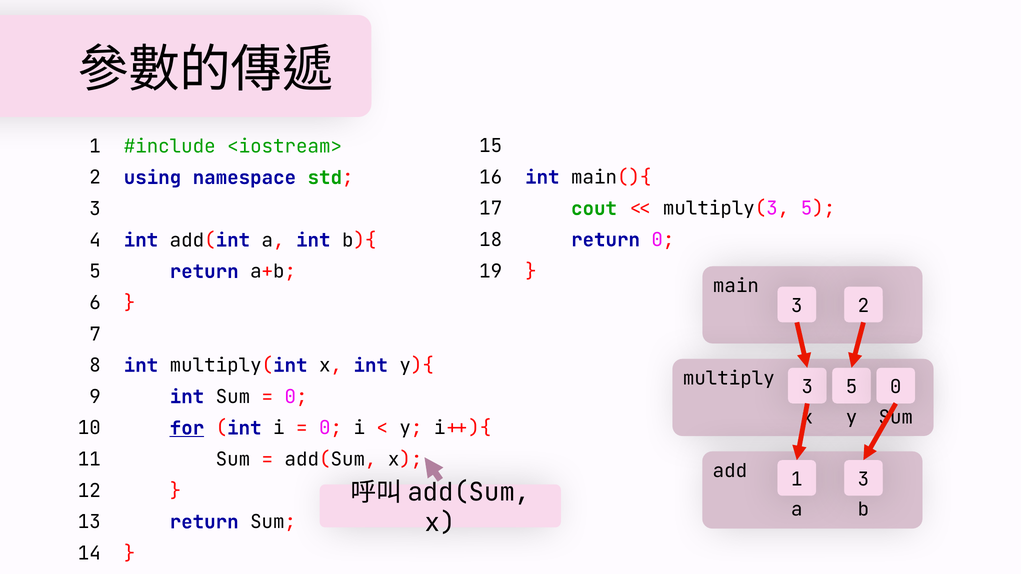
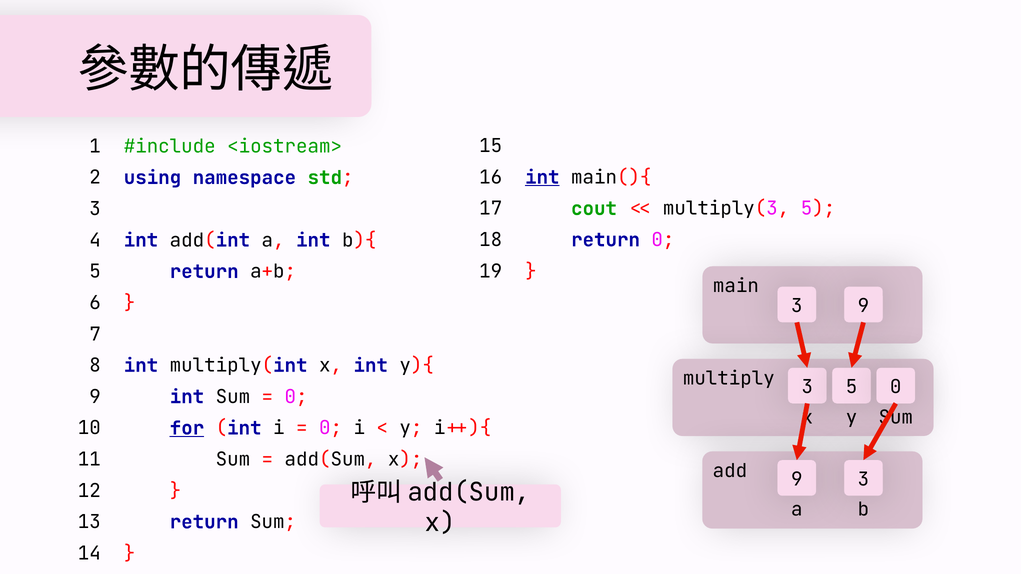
int underline: none -> present (542, 177)
3 2: 2 -> 9 (863, 306)
1: 1 -> 9 (797, 479)
